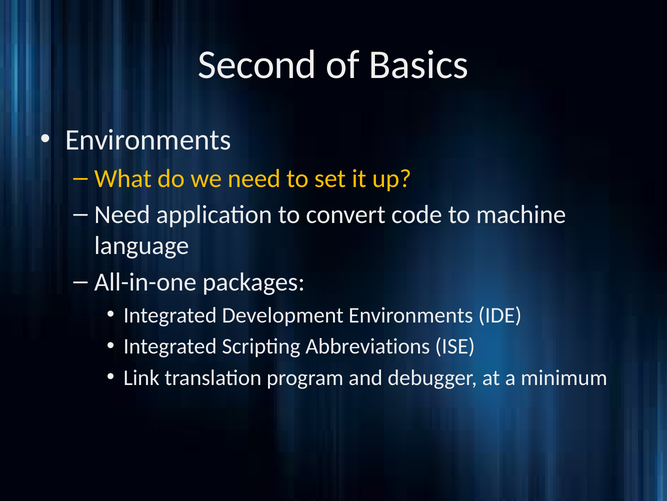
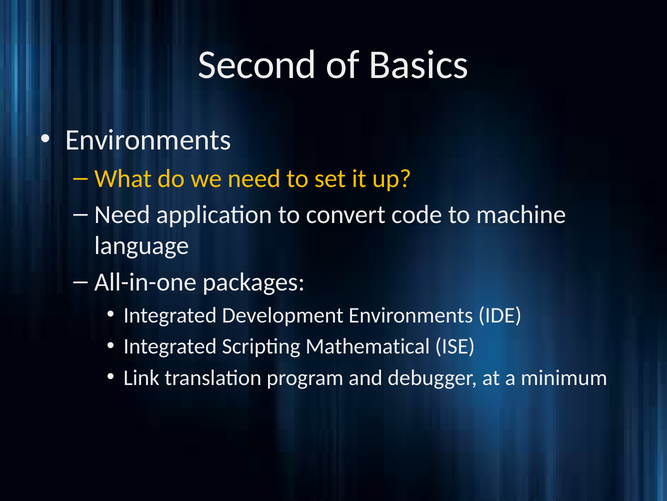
Abbreviations: Abbreviations -> Mathematical (368, 346)
